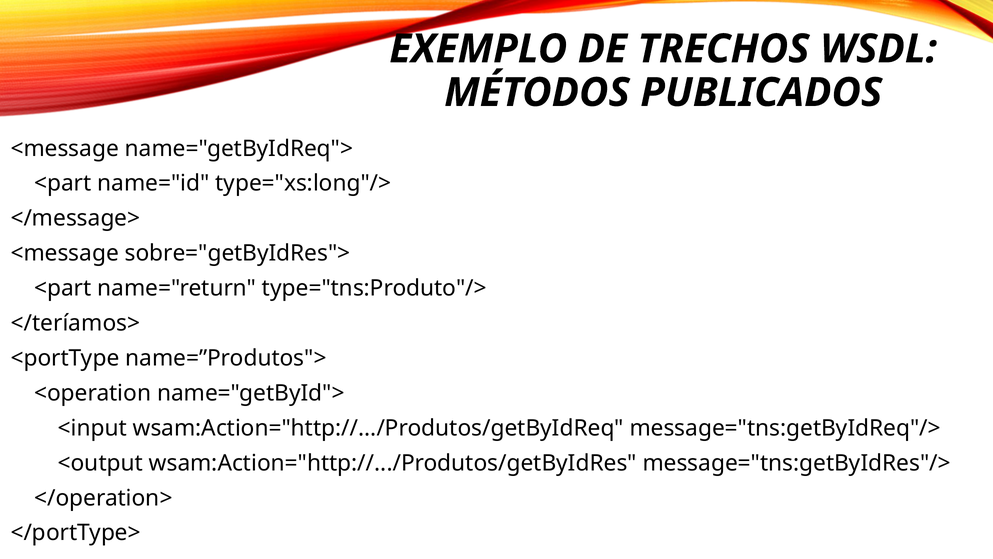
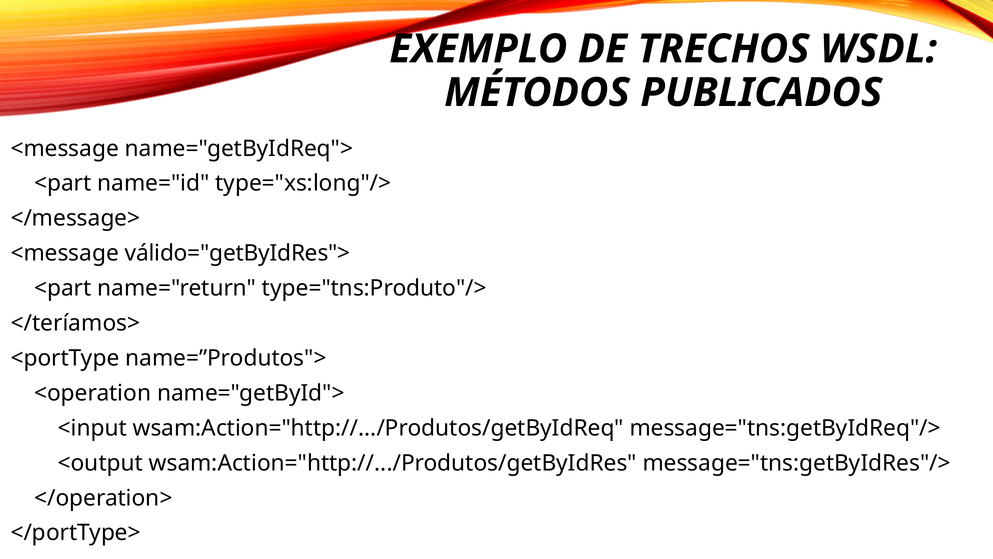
sobre="getByIdRes">: sobre="getByIdRes"> -> válido="getByIdRes"> (238, 253)
